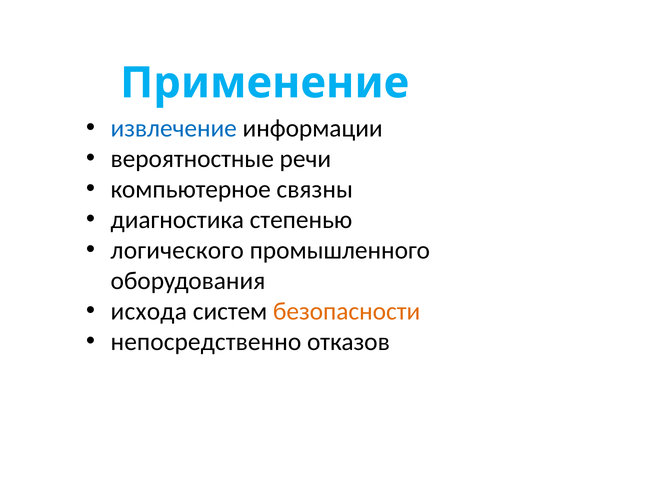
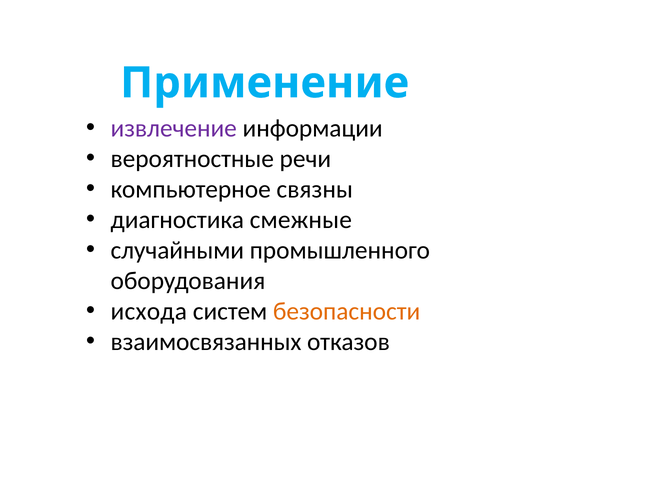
извлечение colour: blue -> purple (174, 128)
степенью: степенью -> смежные (301, 220)
логического: логического -> случайными (177, 250)
непосредственно: непосредственно -> взаимосвязанных (206, 342)
